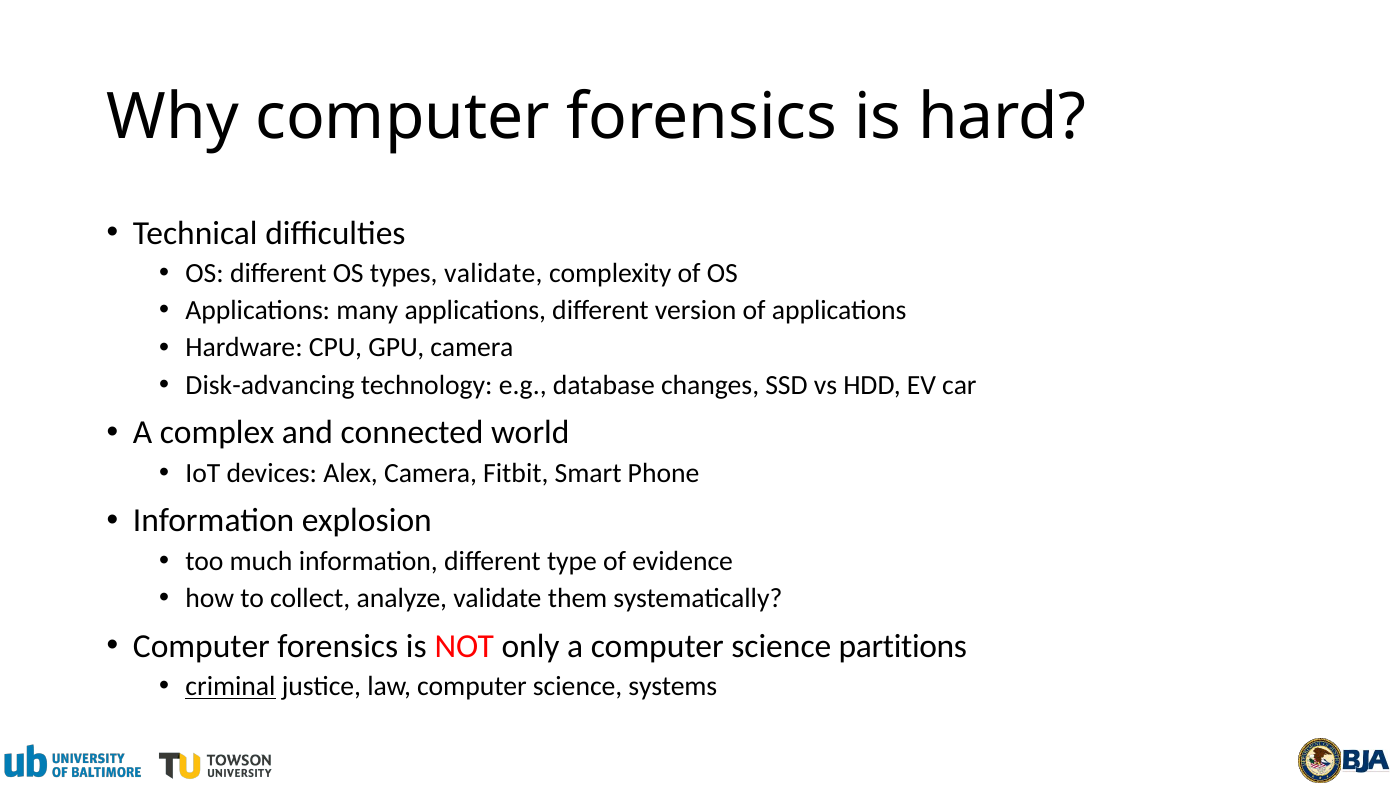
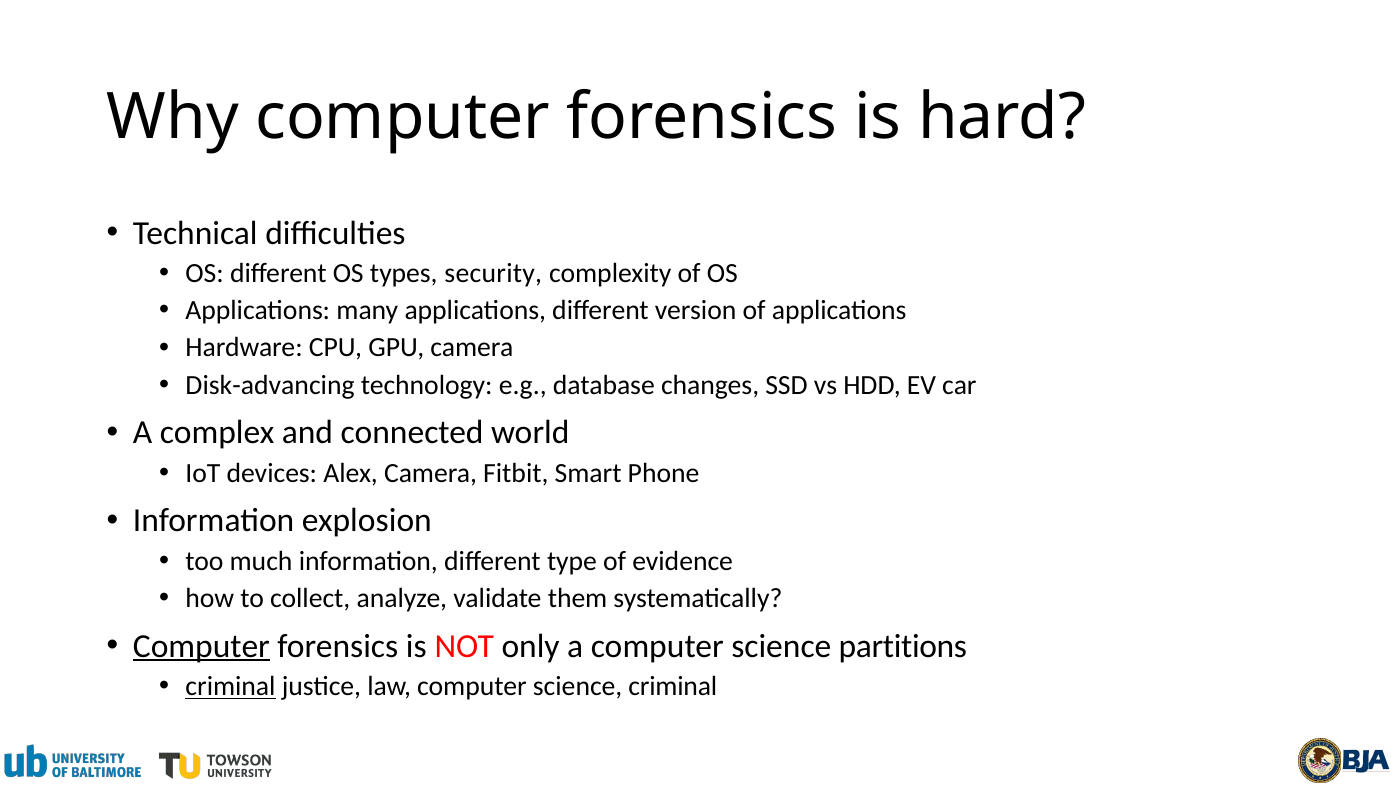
types validate: validate -> security (493, 273)
Computer underline: none -> present (201, 646)
science systems: systems -> criminal (673, 686)
